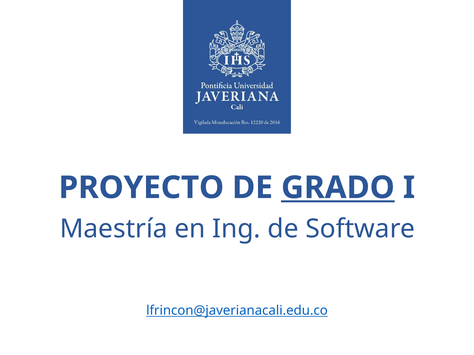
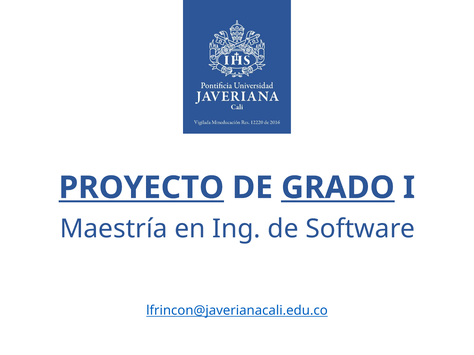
PROYECTO underline: none -> present (141, 188)
